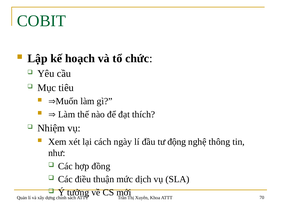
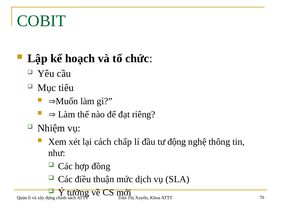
thích: thích -> riêng (144, 114)
ngày: ngày -> chấp (123, 142)
